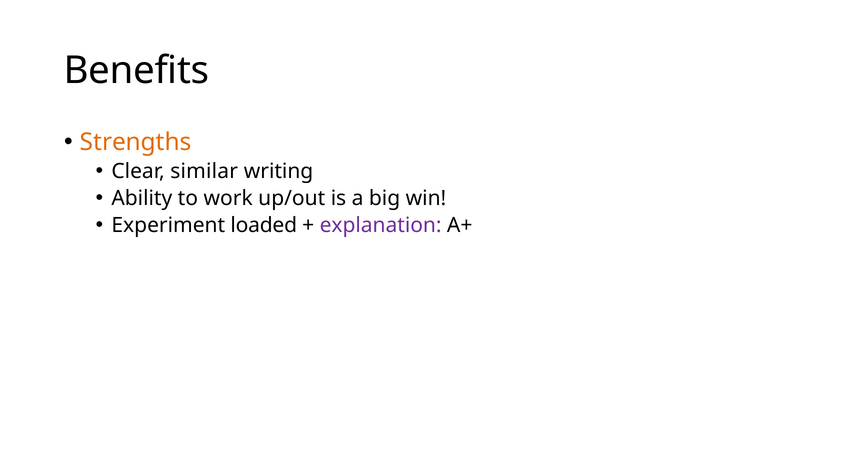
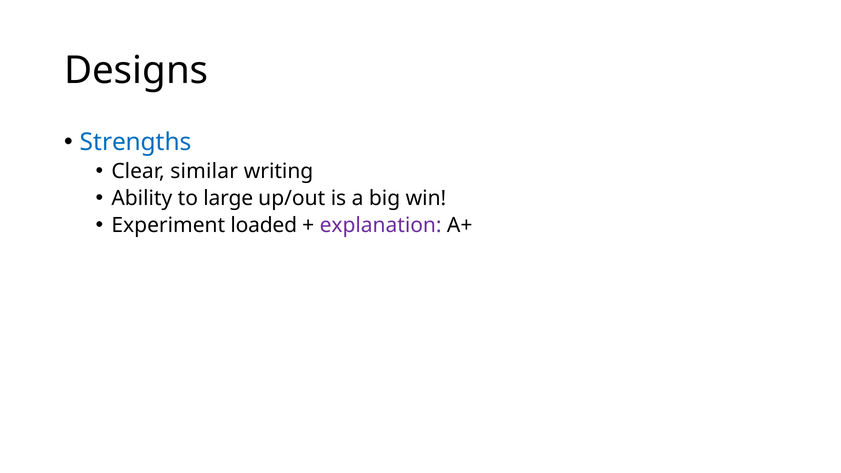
Benefits: Benefits -> Designs (136, 71)
Strengths colour: orange -> blue (136, 142)
work: work -> large (228, 198)
